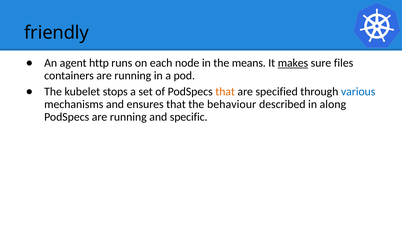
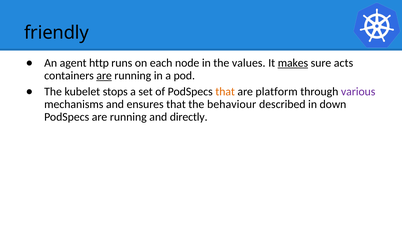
means: means -> values (249, 63)
files: files -> acts (344, 63)
are underline: none -> present (104, 76)
specified: specified -> platform (277, 92)
various colour: blue -> purple (358, 92)
along: along -> down (333, 104)
specific: specific -> directly (189, 117)
